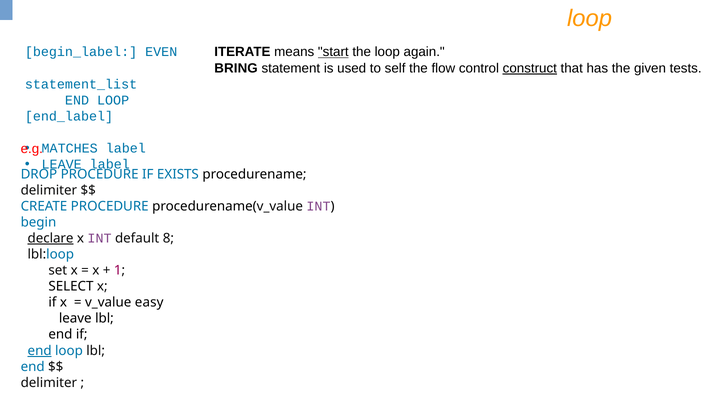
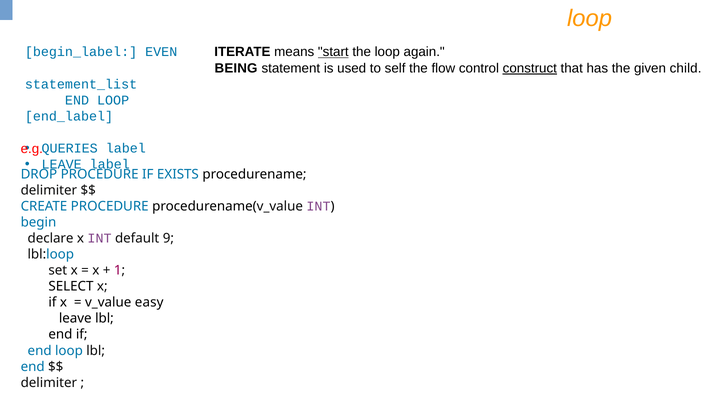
BRING: BRING -> BEING (236, 68)
tests: tests -> child (686, 68)
MATCHES: MATCHES -> QUERIES (70, 148)
declare underline: present -> none (51, 238)
8: 8 -> 9 (168, 238)
end underline: present -> none (40, 351)
